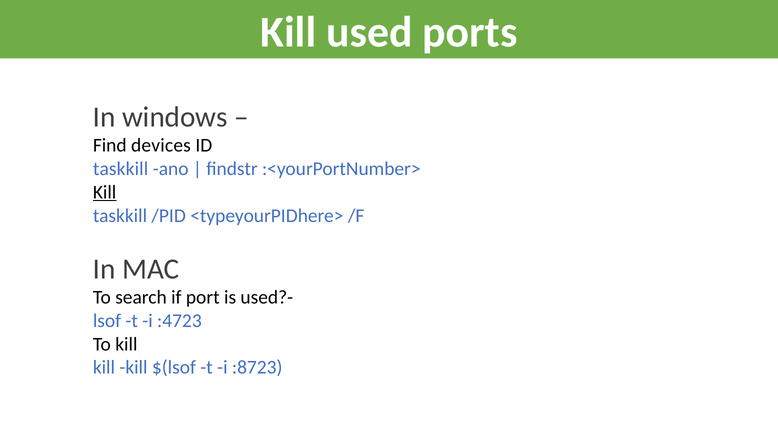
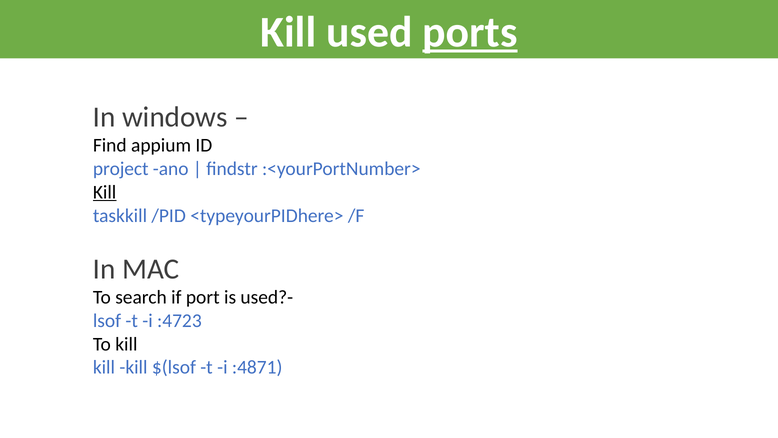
ports underline: none -> present (470, 32)
devices: devices -> appium (161, 145)
taskkill: taskkill -> project (121, 169)
:8723: :8723 -> :4871 (257, 367)
